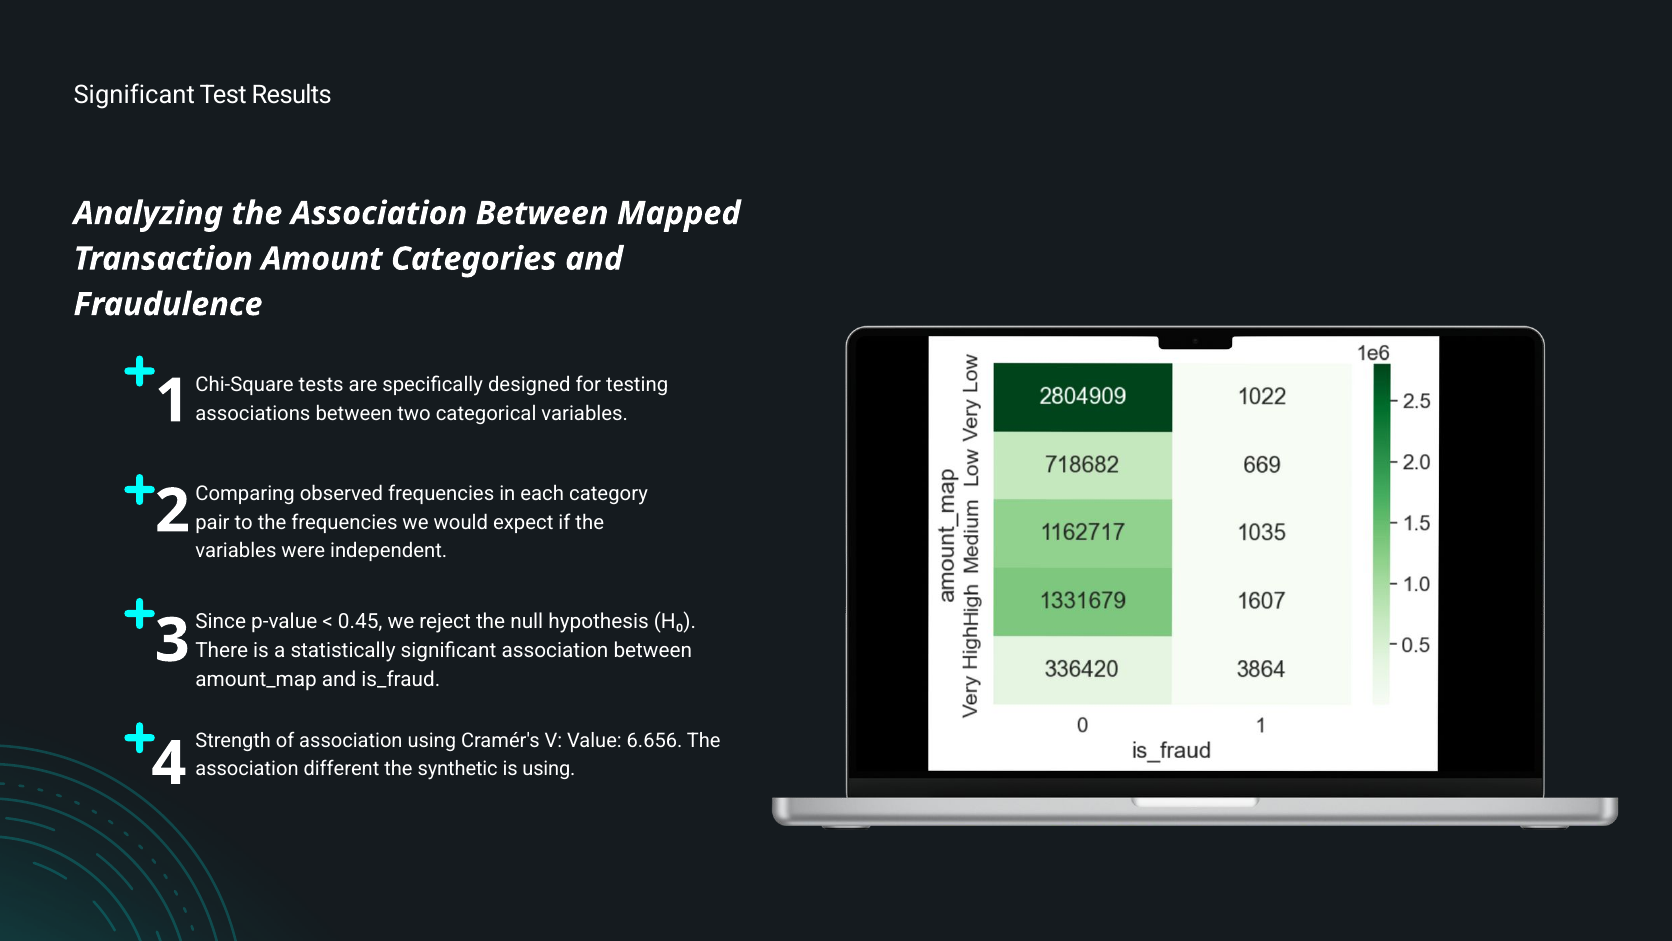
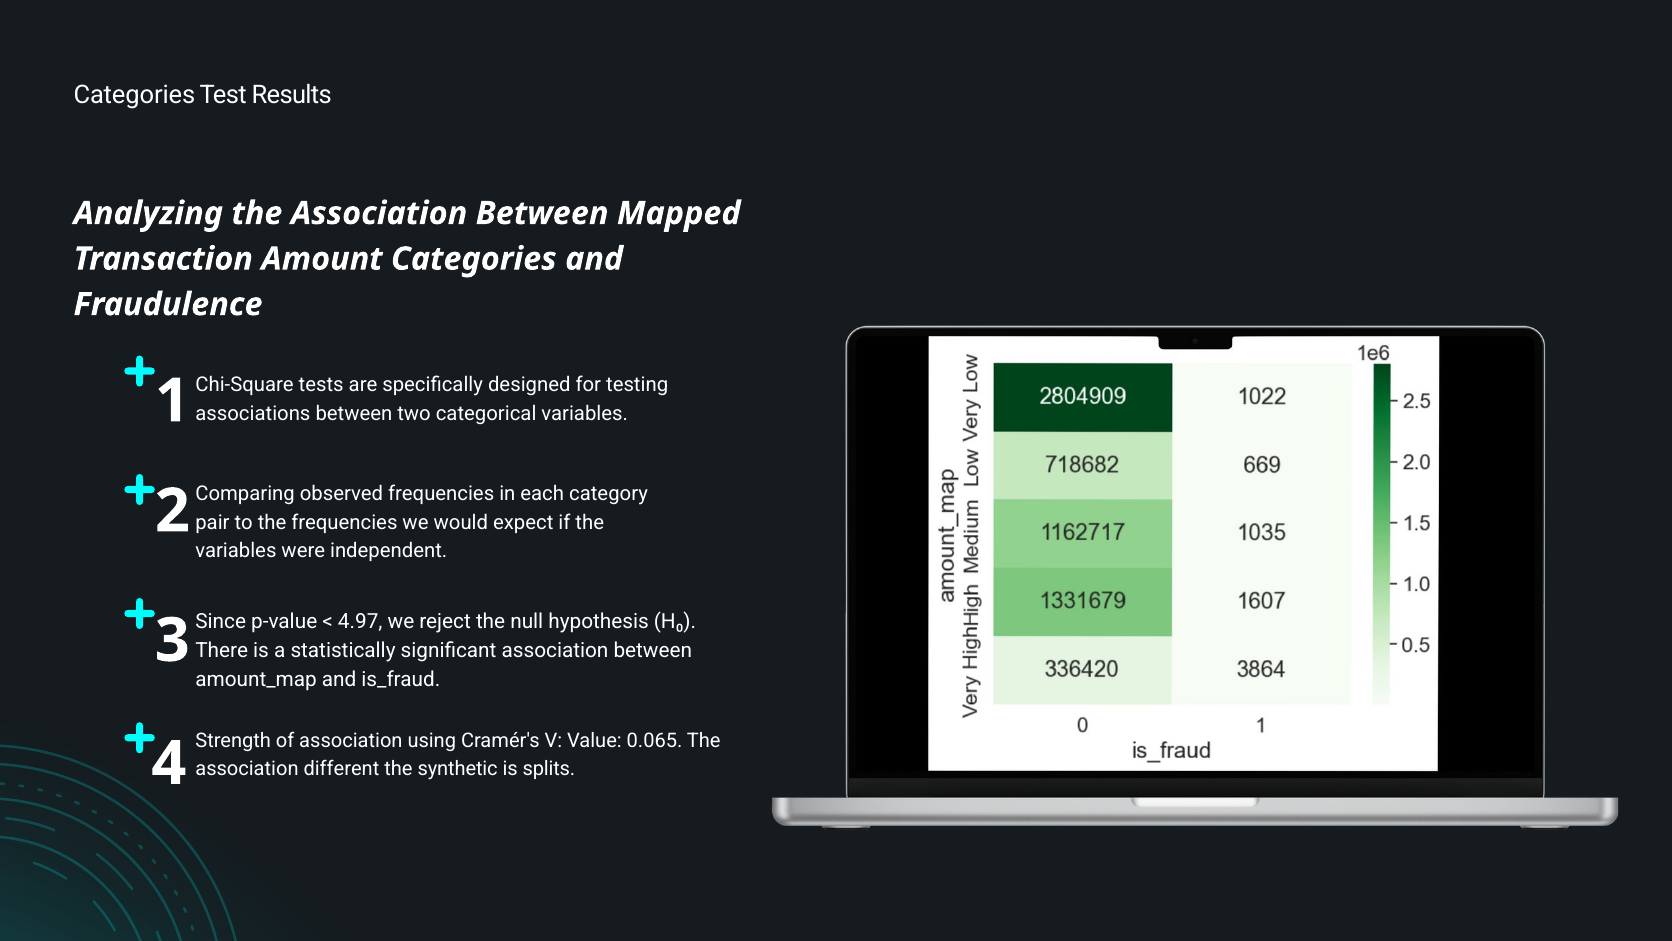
Significant: Significant -> Categories (134, 95)
0.45: 0.45 -> 4.97 (360, 621)
6.656: 6.656 -> 0.065 (655, 740)
is using: using -> splits (549, 768)
